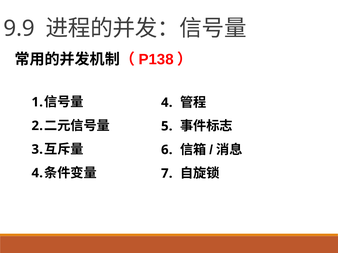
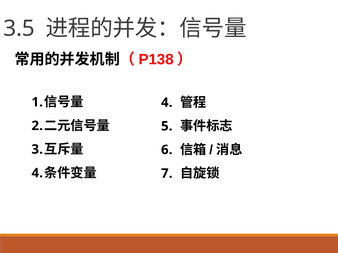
9.9: 9.9 -> 3.5 (19, 29)
